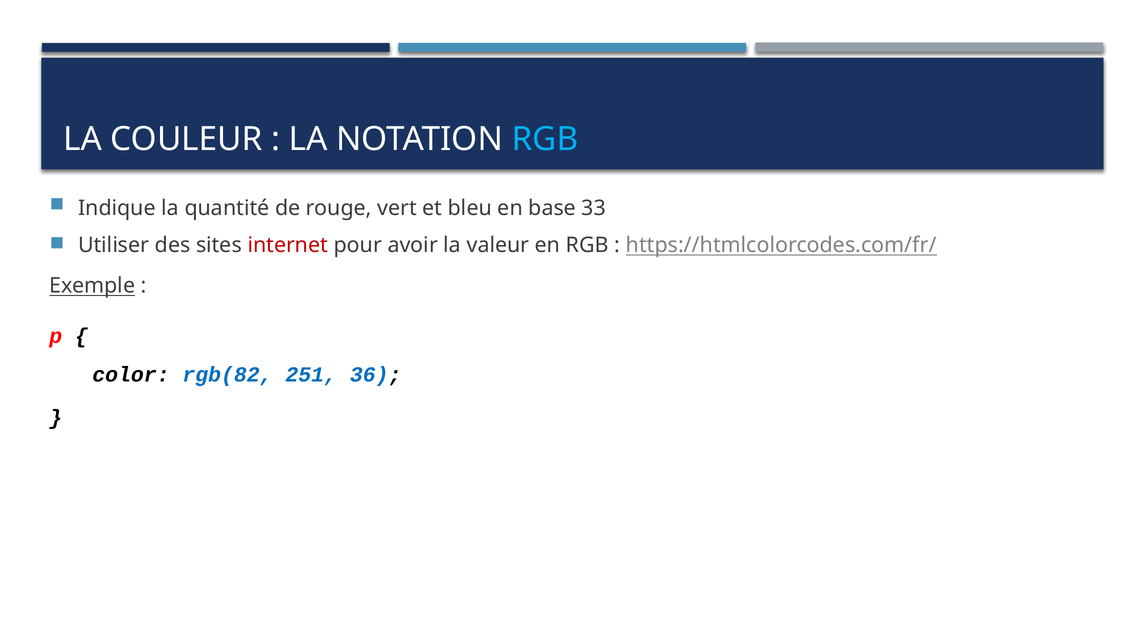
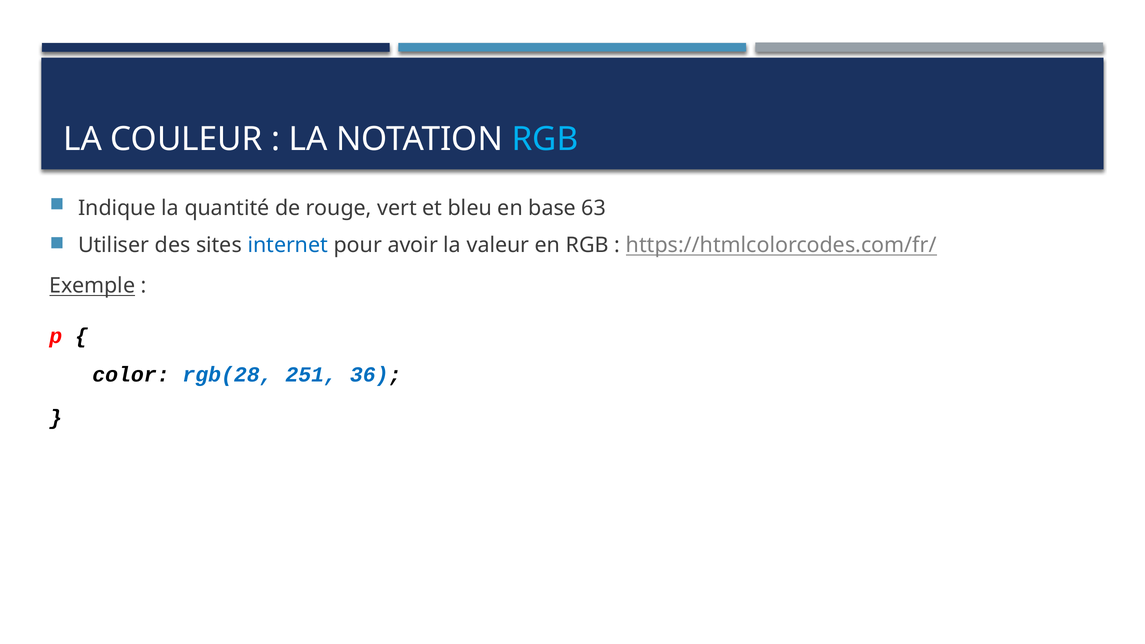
33: 33 -> 63 (594, 208)
internet colour: red -> blue (288, 245)
rgb(82: rgb(82 -> rgb(28 (228, 375)
